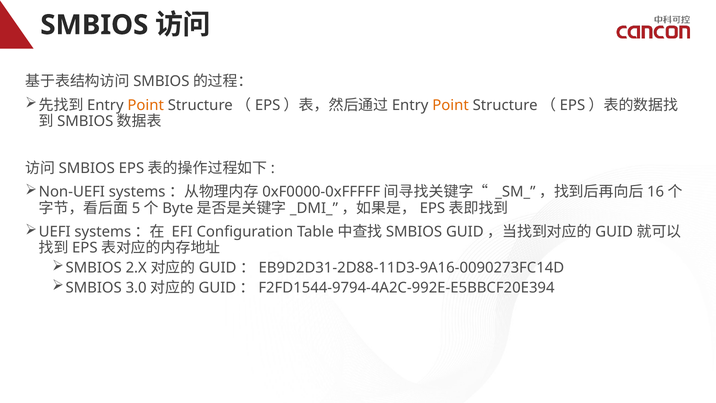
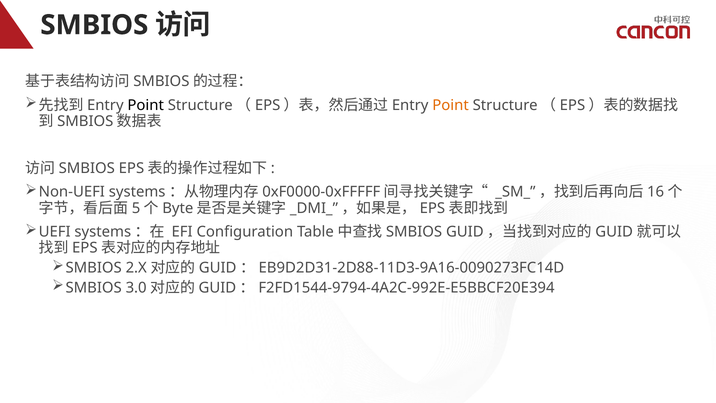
Point colour: orange -> black (146, 105)
